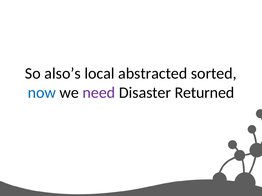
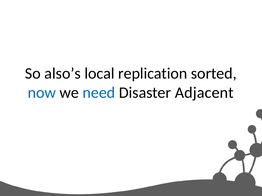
abstracted: abstracted -> replication (153, 74)
need colour: purple -> blue (99, 93)
Returned: Returned -> Adjacent (204, 93)
